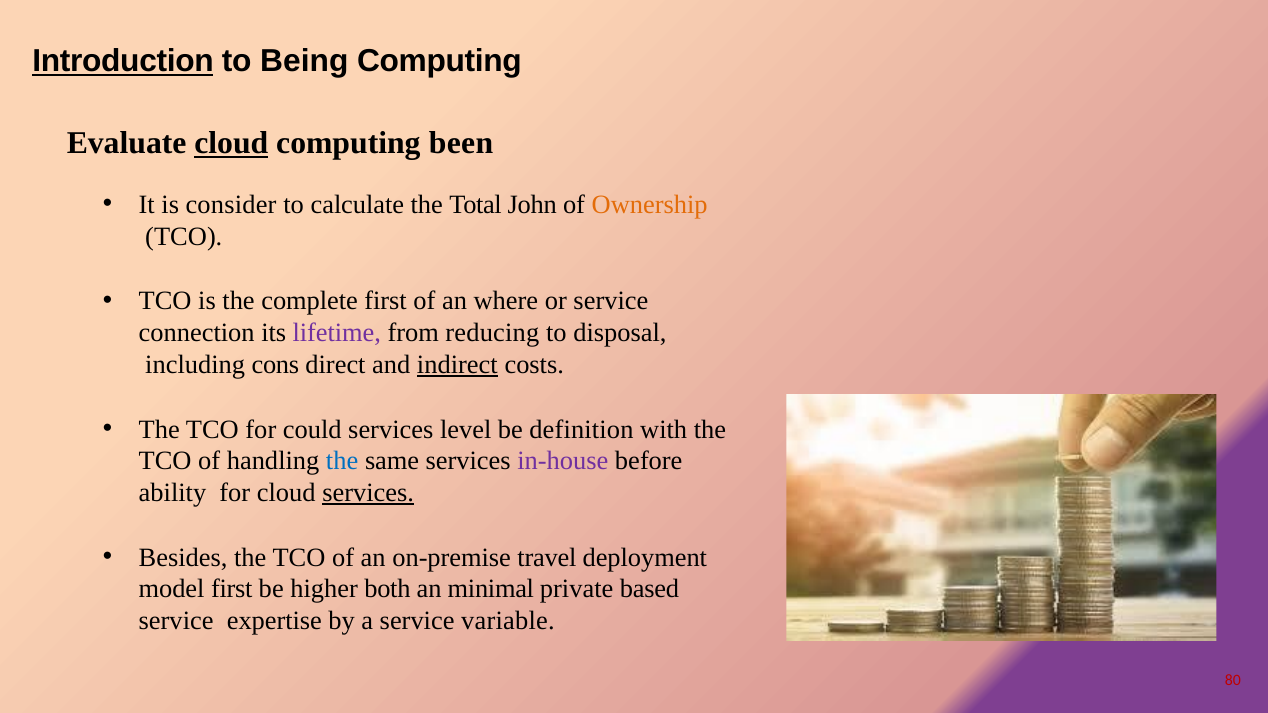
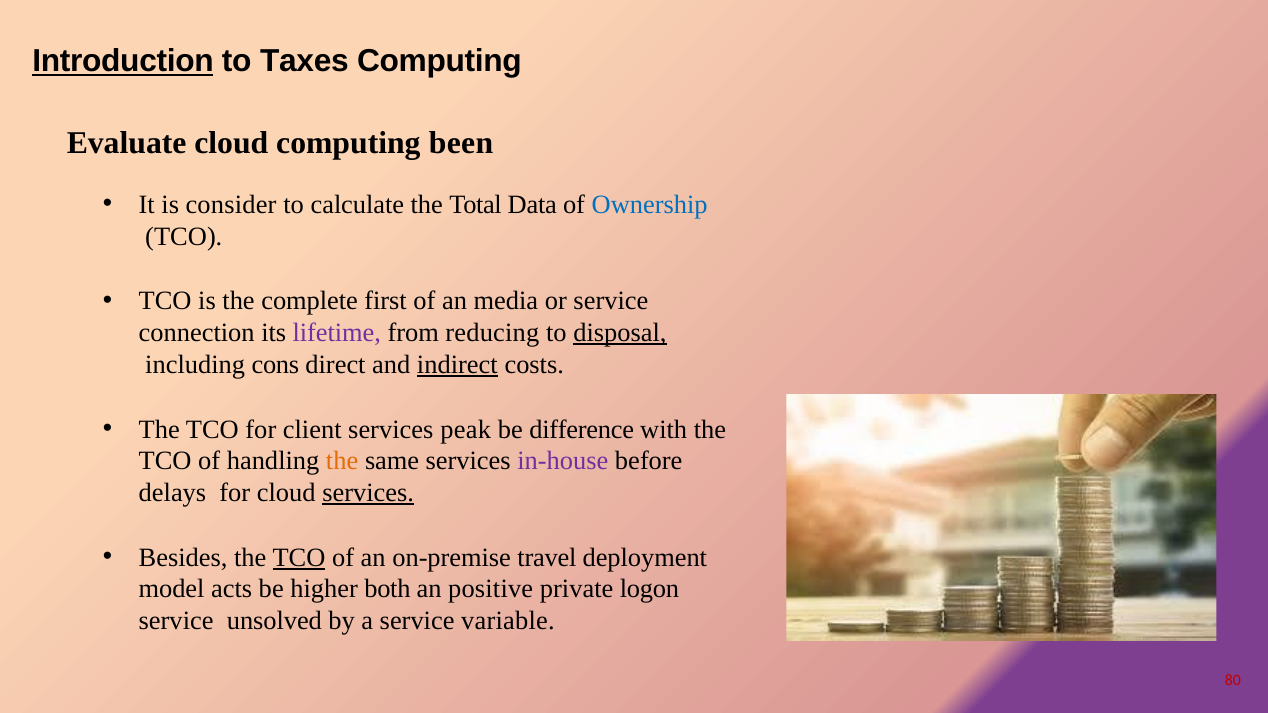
Being: Being -> Taxes (304, 61)
cloud underline: present -> none (231, 143)
John: John -> Data (532, 205)
Ownership colour: orange -> blue (650, 205)
where: where -> media (506, 301)
disposal underline: none -> present (620, 333)
could: could -> client (312, 429)
level: level -> peak (466, 429)
definition: definition -> difference (582, 429)
the colour: blue -> orange (342, 461)
ability: ability -> delays (172, 493)
TCO underline: none -> present (299, 558)
model first: first -> acts (232, 589)
minimal: minimal -> positive (491, 589)
based: based -> logon (649, 589)
expertise: expertise -> unsolved (274, 621)
